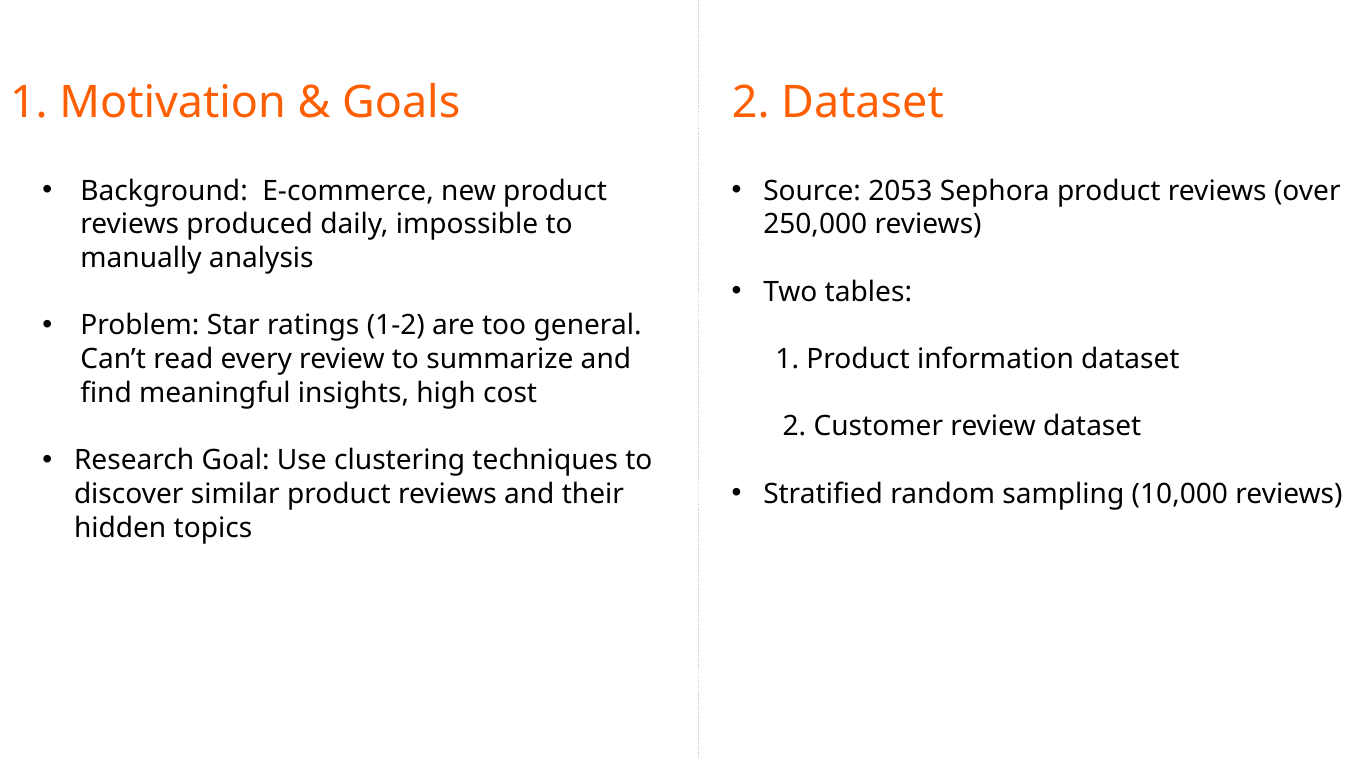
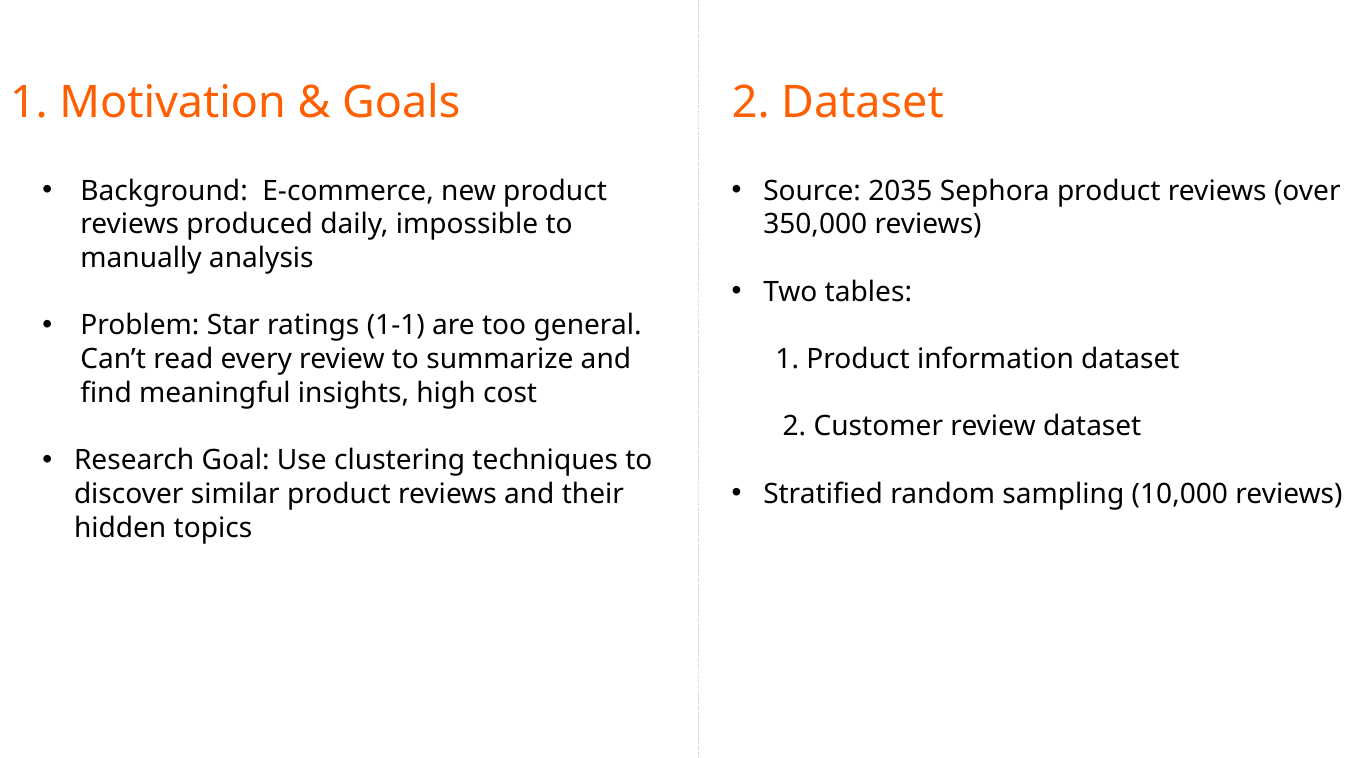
2053: 2053 -> 2035 (900, 191)
250,000: 250,000 -> 350,000 (815, 224)
1-2: 1-2 -> 1-1 (396, 325)
